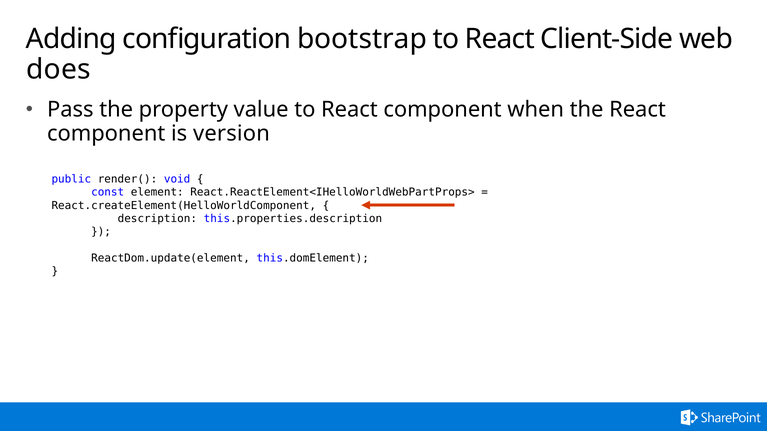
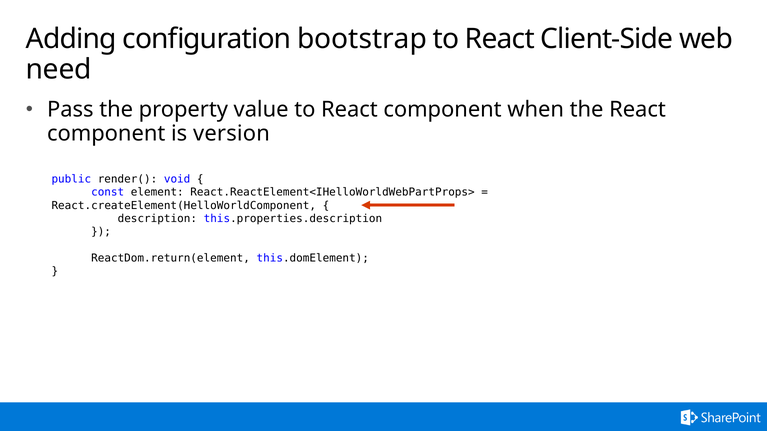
does: does -> need (59, 69)
ReactDom.update(element: ReactDom.update(element -> ReactDom.return(element (171, 258)
